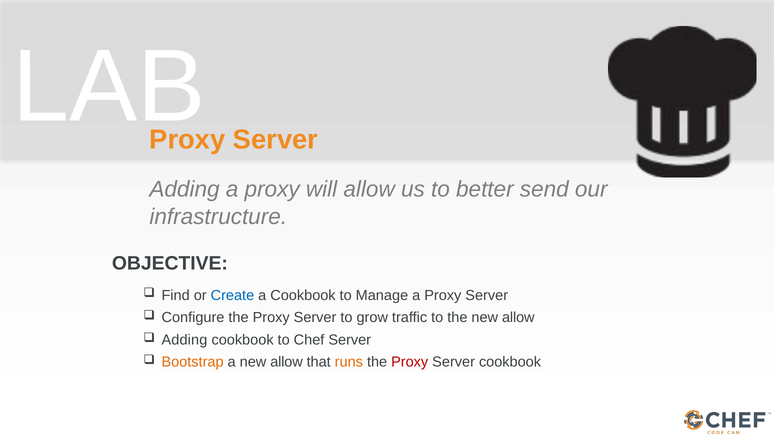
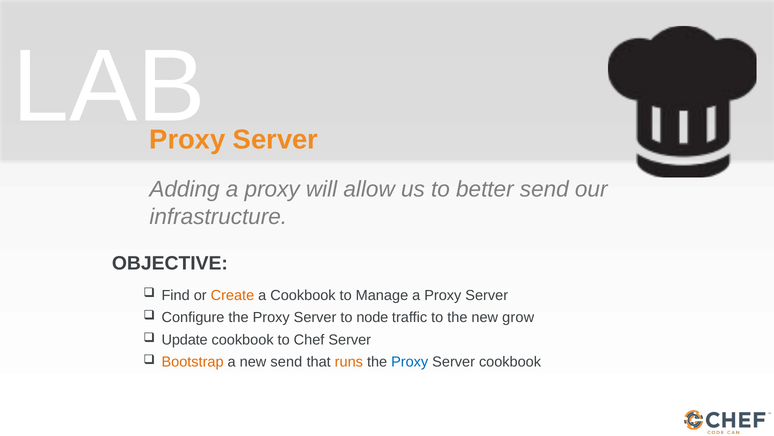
Create colour: blue -> orange (232, 295)
grow: grow -> node (372, 317)
the new allow: allow -> grow (518, 317)
Adding: Adding -> Update (185, 339)
a new allow: allow -> send (286, 362)
Proxy colour: red -> blue (410, 362)
